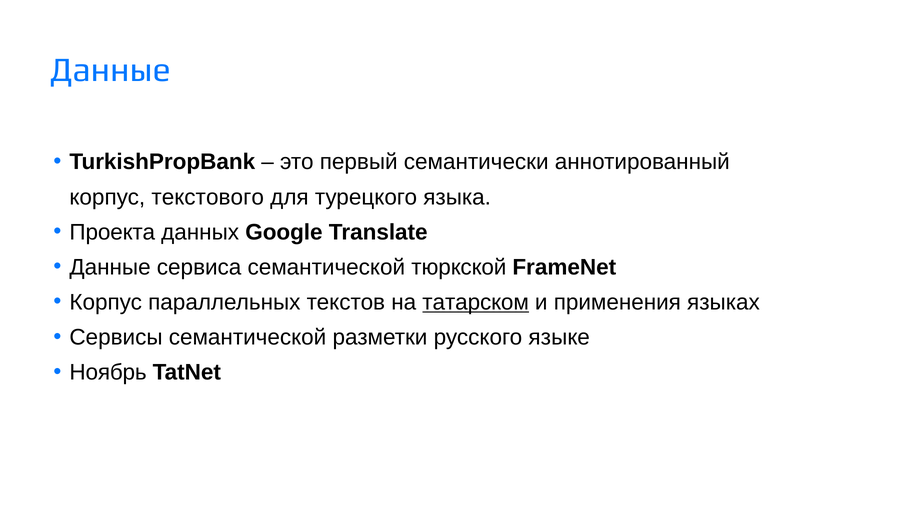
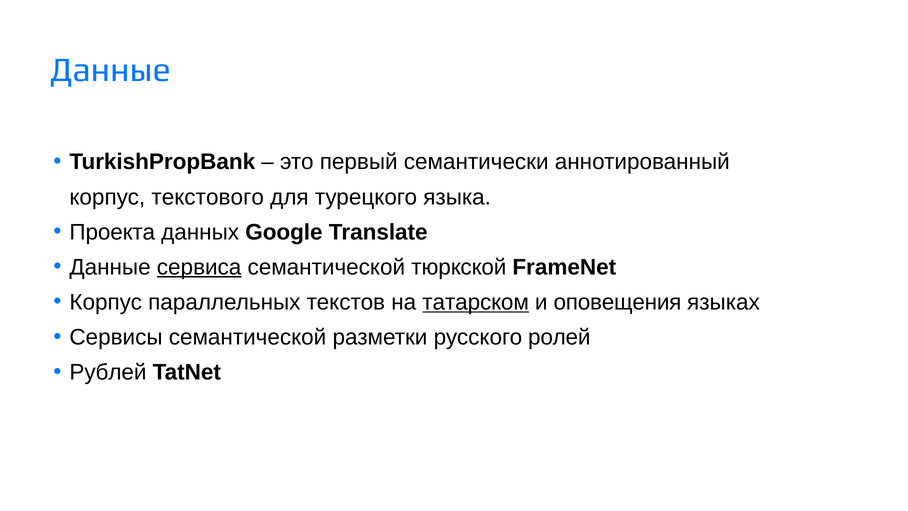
сервиса underline: none -> present (199, 267)
применения: применения -> оповещения (617, 302)
языке: языке -> ролей (559, 337)
Ноябрь: Ноябрь -> Рублей (108, 372)
